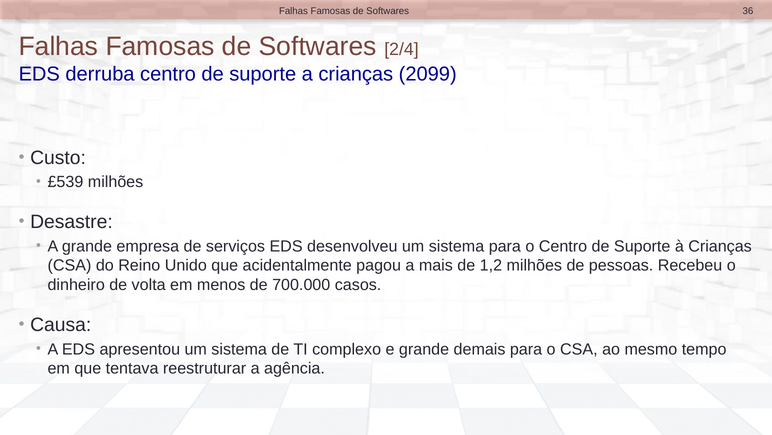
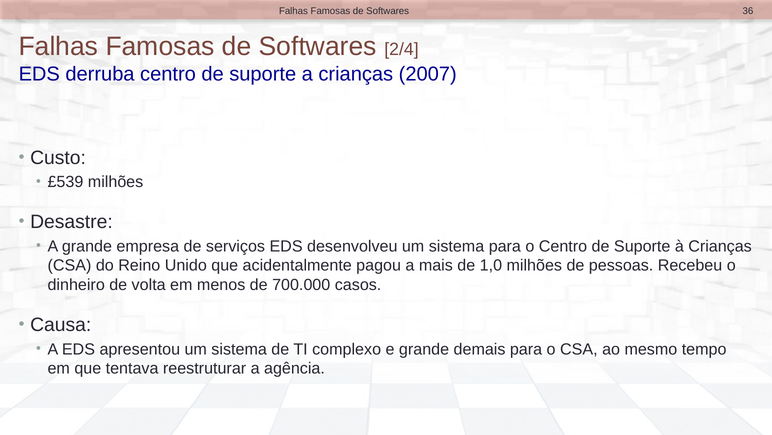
2099: 2099 -> 2007 (428, 74)
1,2: 1,2 -> 1,0 (491, 265)
